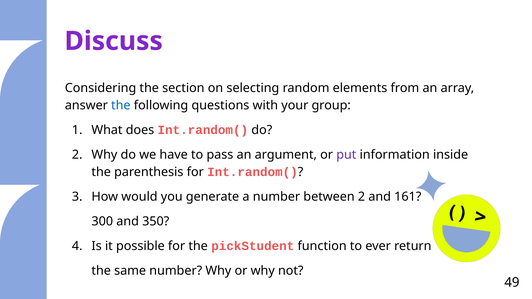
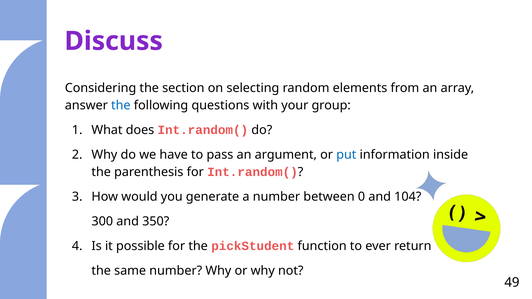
put colour: purple -> blue (346, 155)
between 2: 2 -> 0 (361, 197)
161: 161 -> 104 (408, 197)
